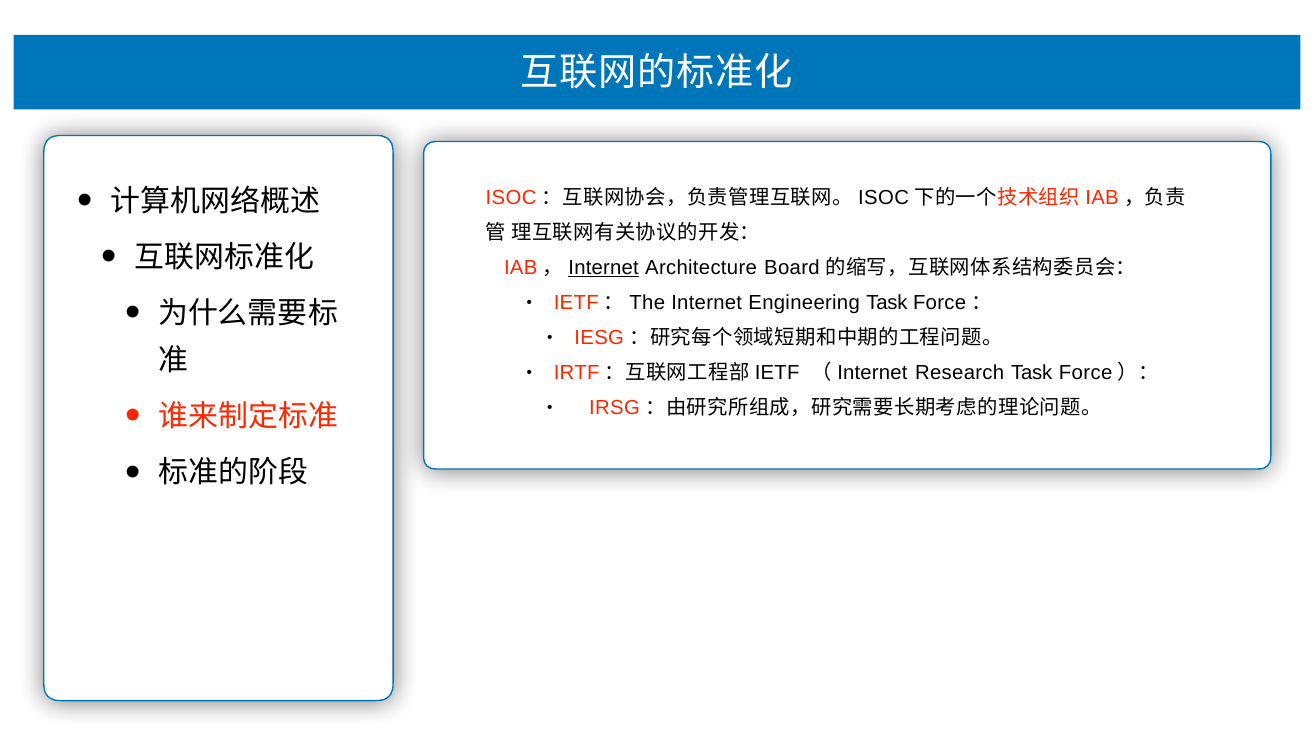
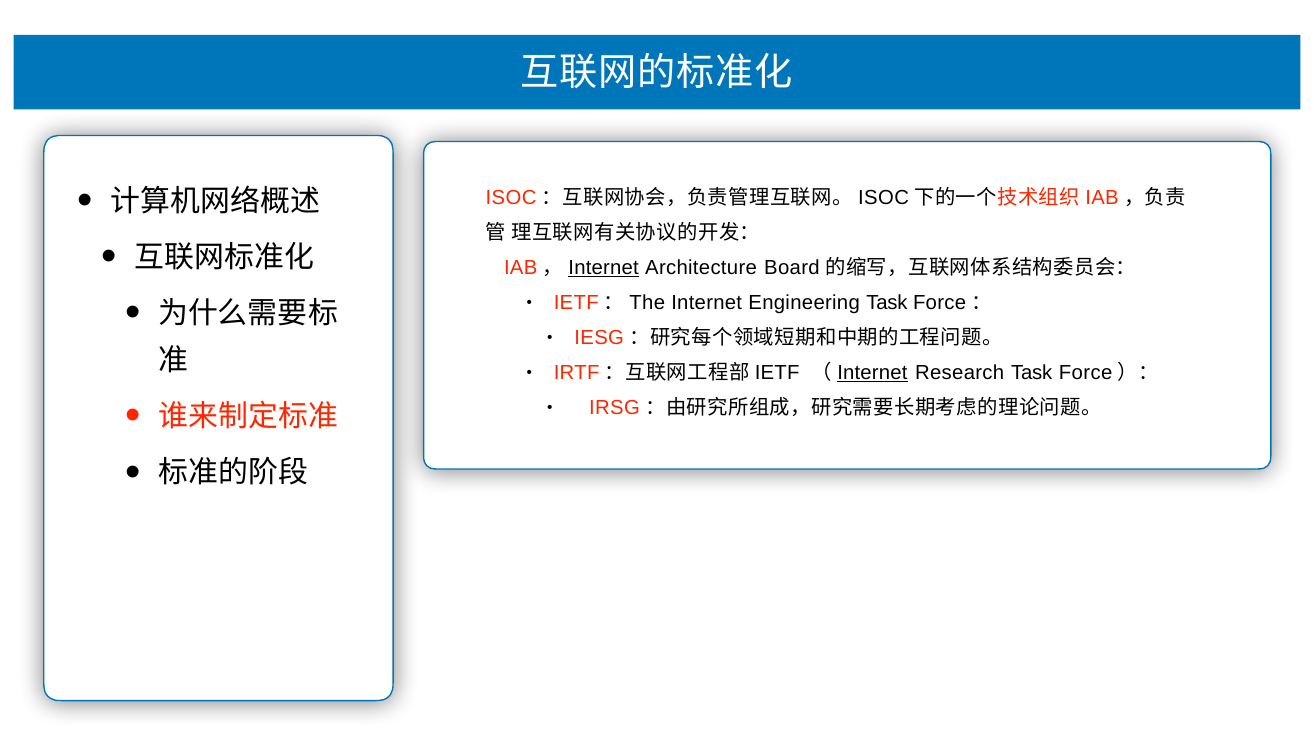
Internet underline: none -> present (872, 373)
